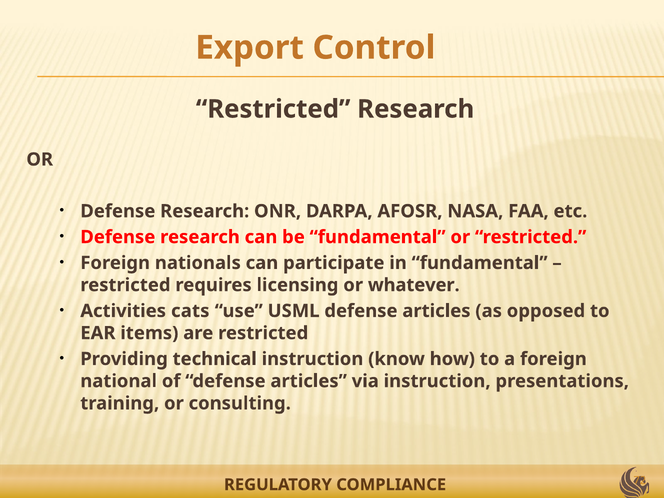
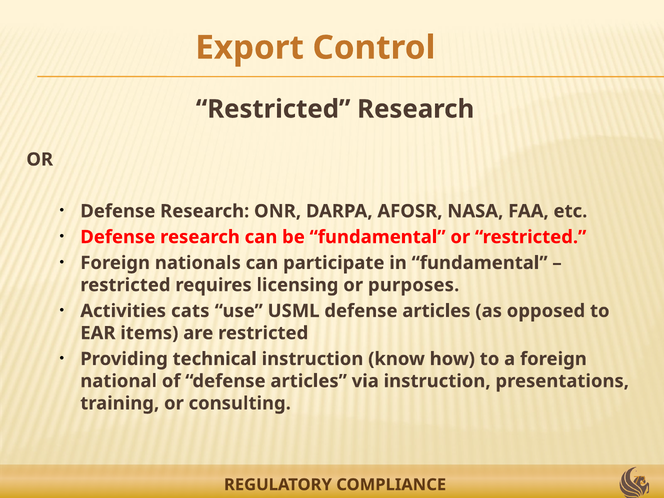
whatever: whatever -> purposes (414, 285)
